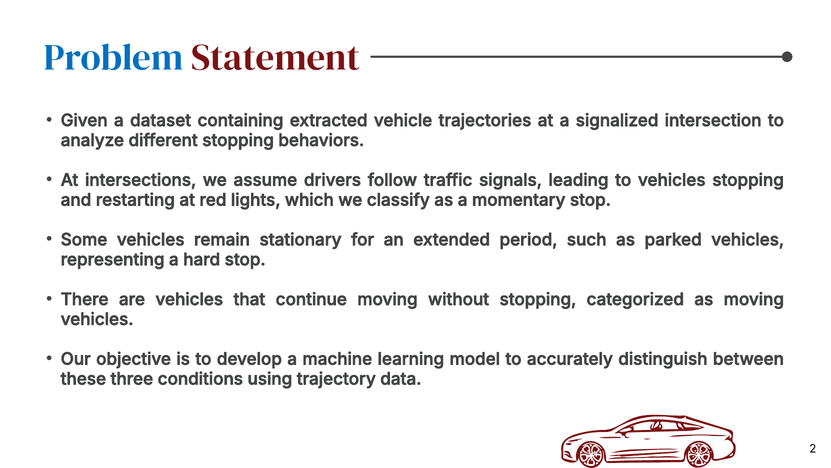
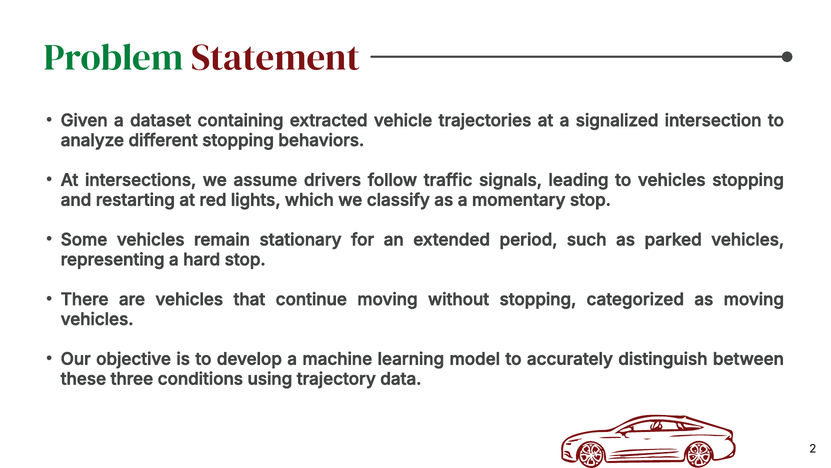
Problem colour: blue -> green (114, 57)
